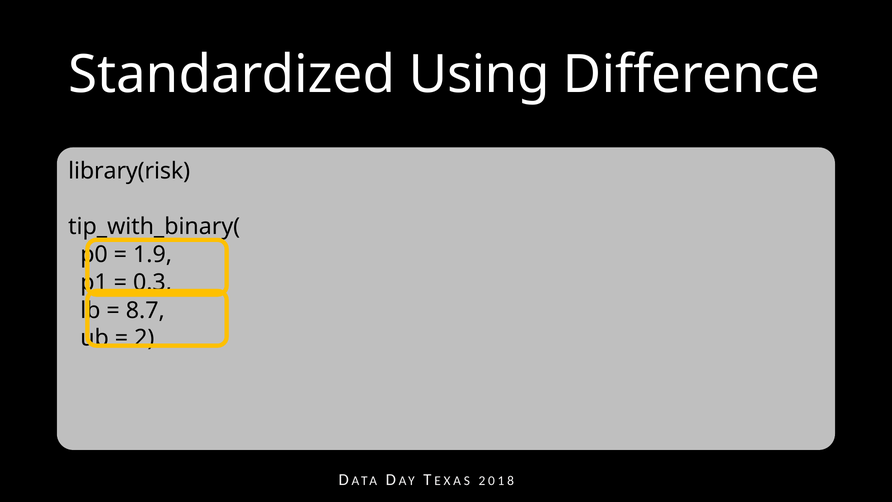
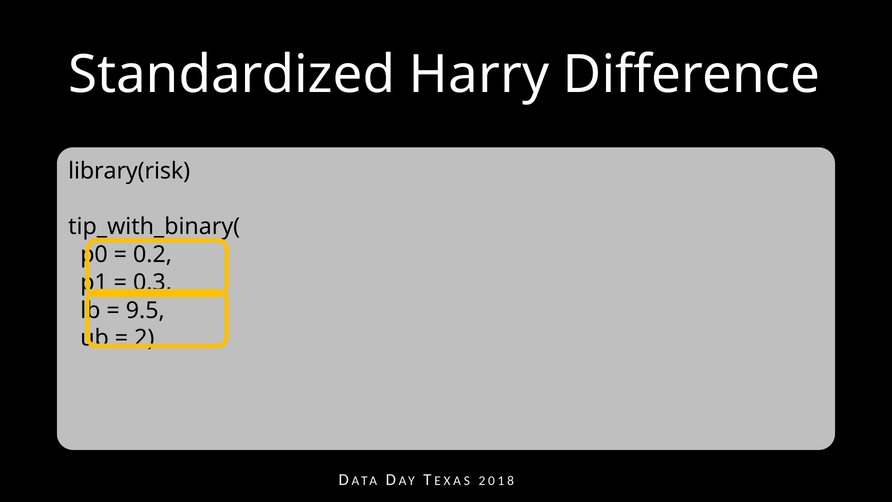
Using: Using -> Harry (479, 75)
1.9: 1.9 -> 0.2 (153, 254)
8.7: 8.7 -> 9.5 (145, 310)
